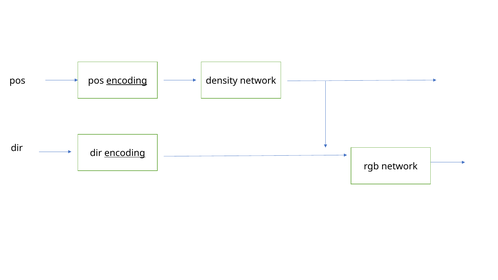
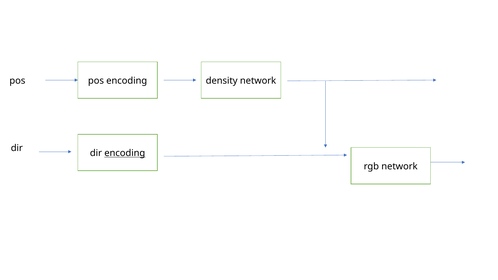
encoding underline: present -> none (127, 81)
